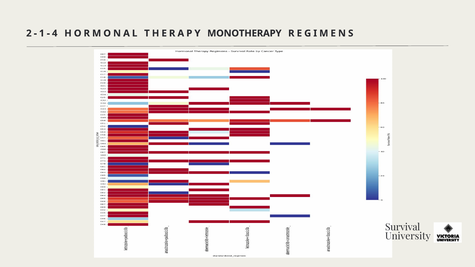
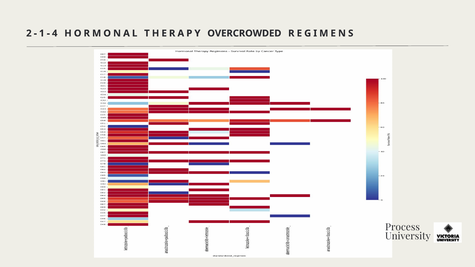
MONOTHERAPY: MONOTHERAPY -> OVERCROWDED (244, 33)
Survival: Survival -> Process (403, 227)
